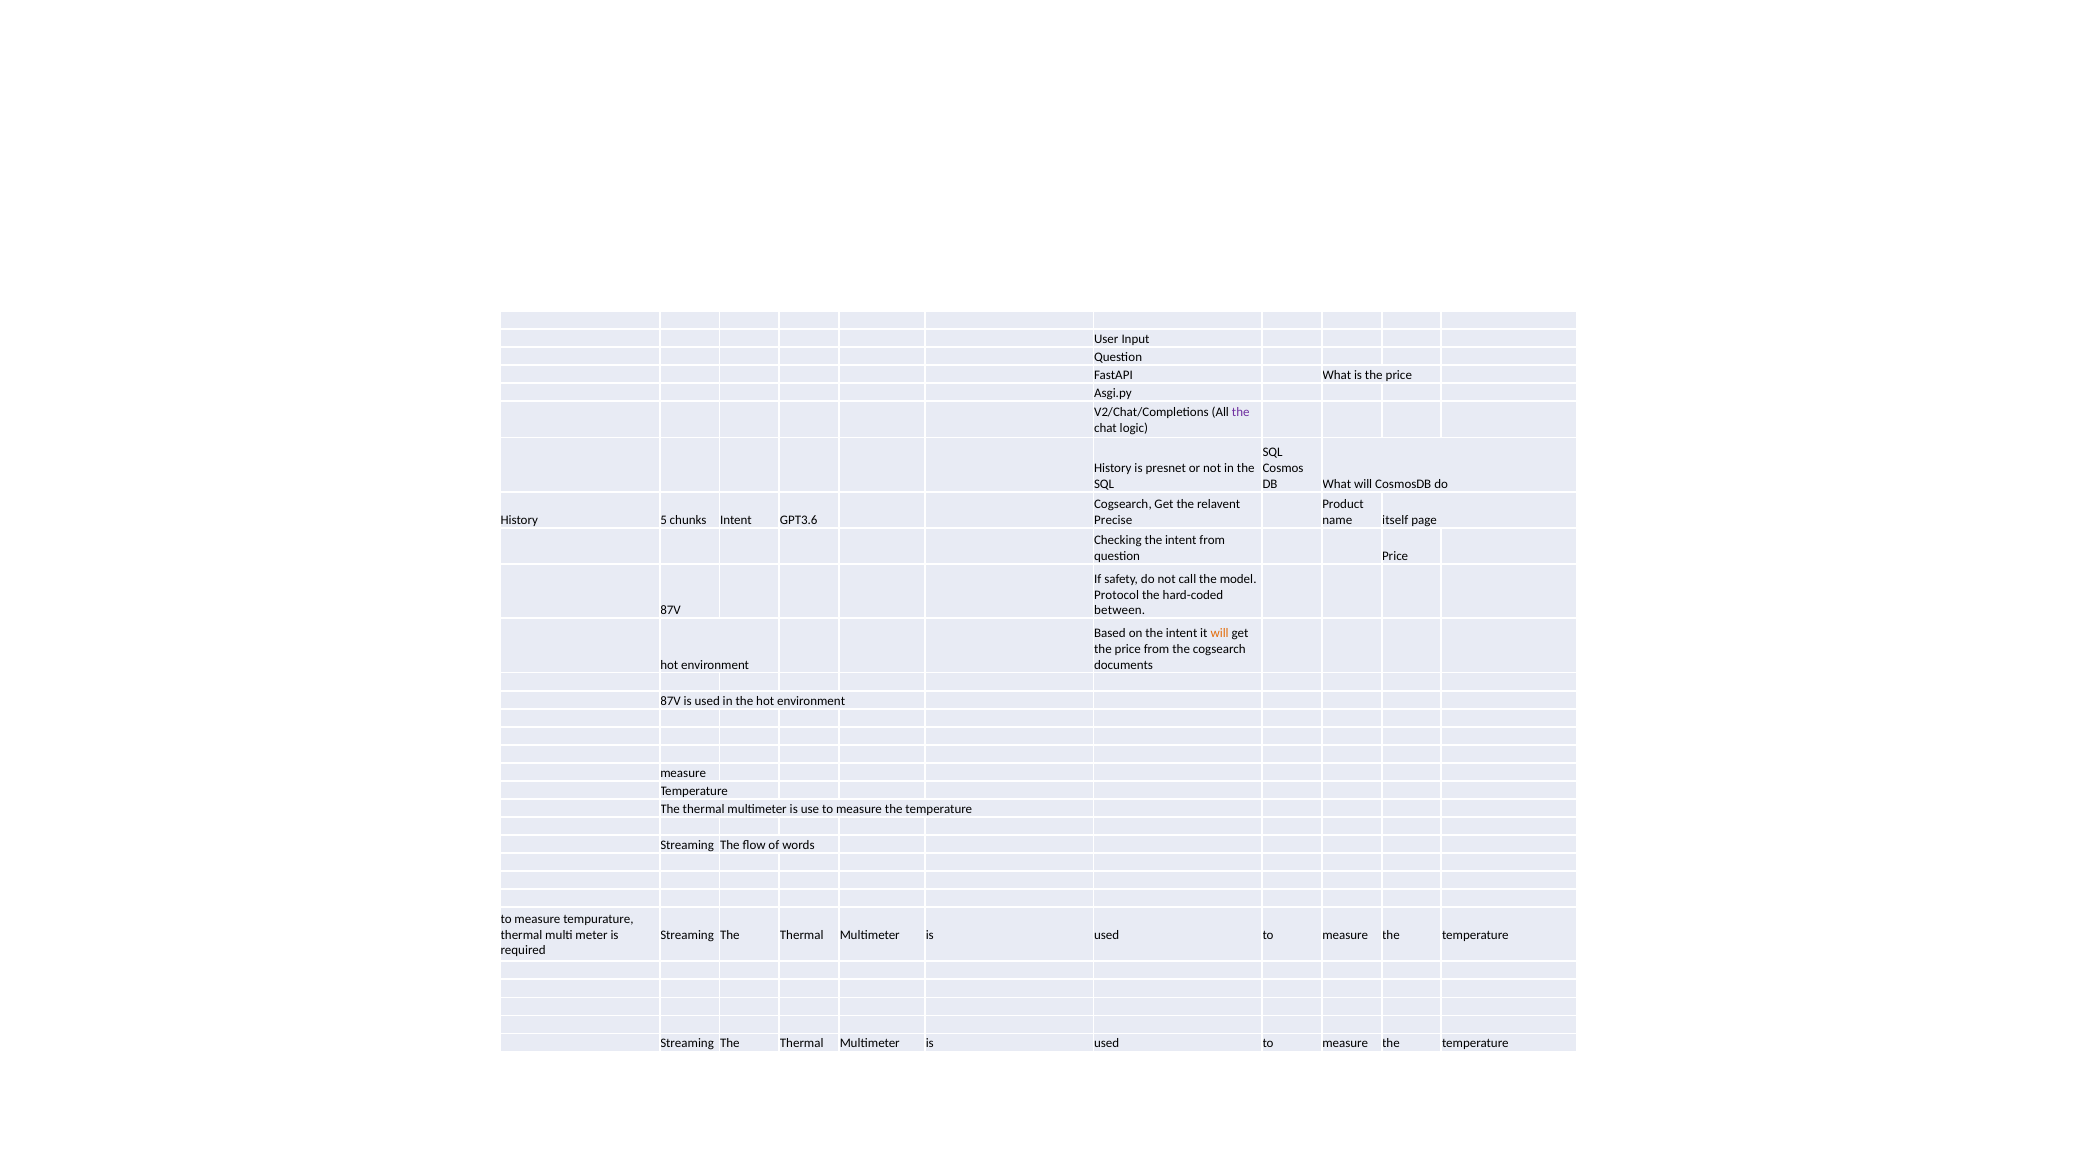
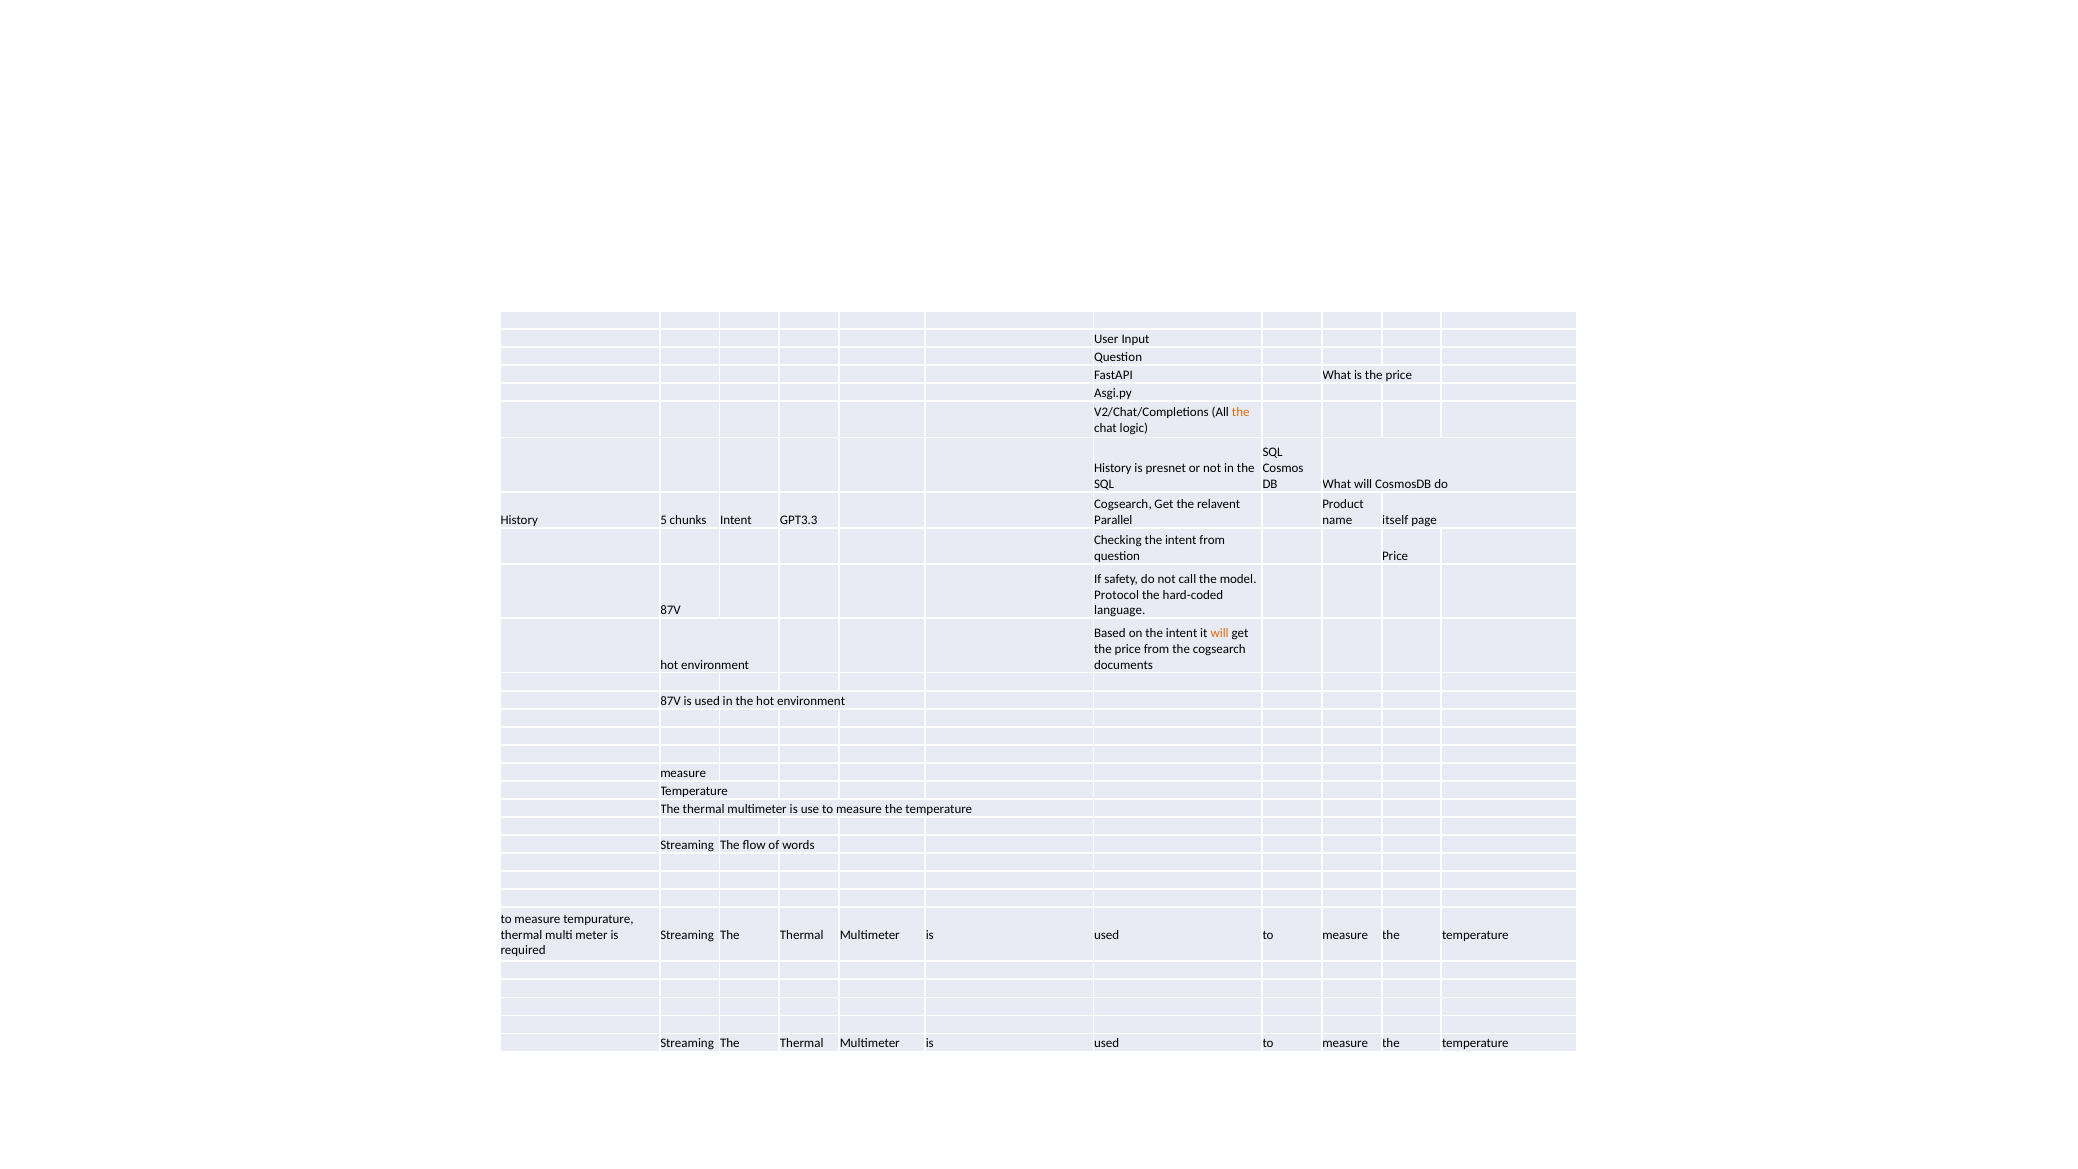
the colour: purple -> orange (1241, 412)
GPT3.6: GPT3.6 -> GPT3.3 (799, 520)
Precise: Precise -> Parallel (1113, 520)
between: between -> language (1120, 611)
